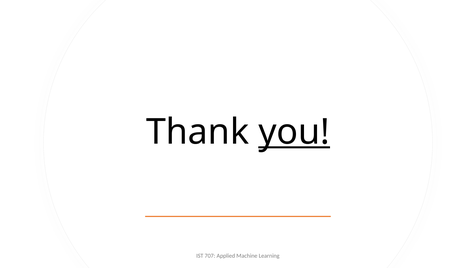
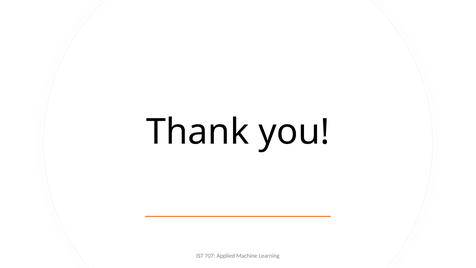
you underline: present -> none (294, 132)
